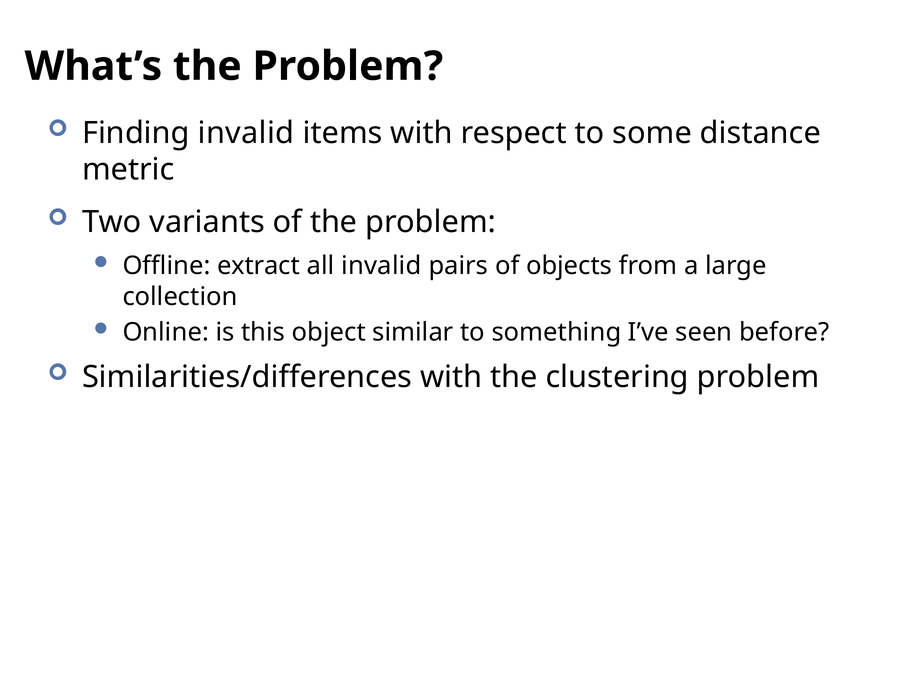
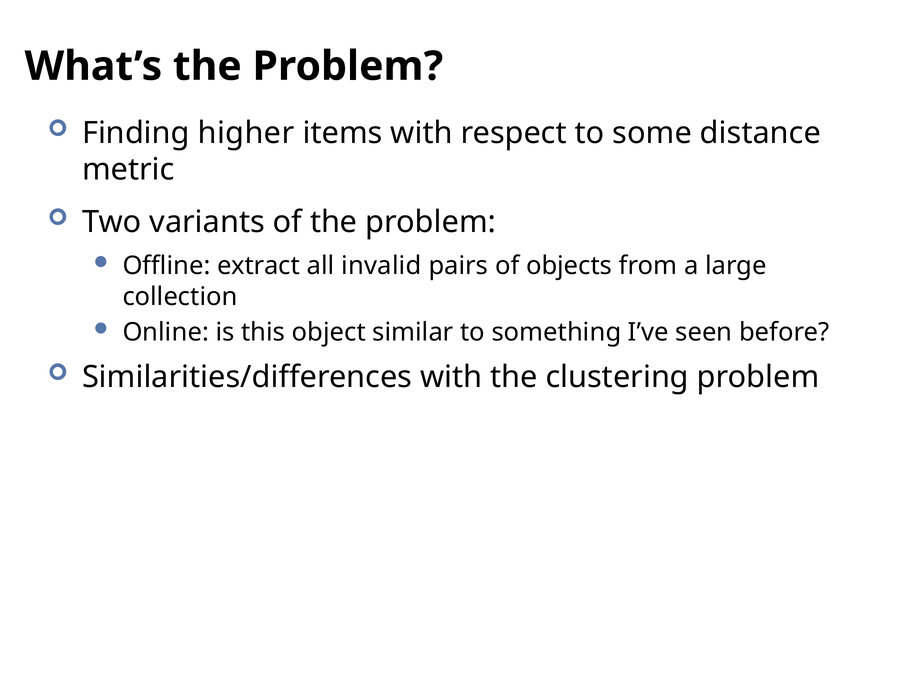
Finding invalid: invalid -> higher (246, 133)
